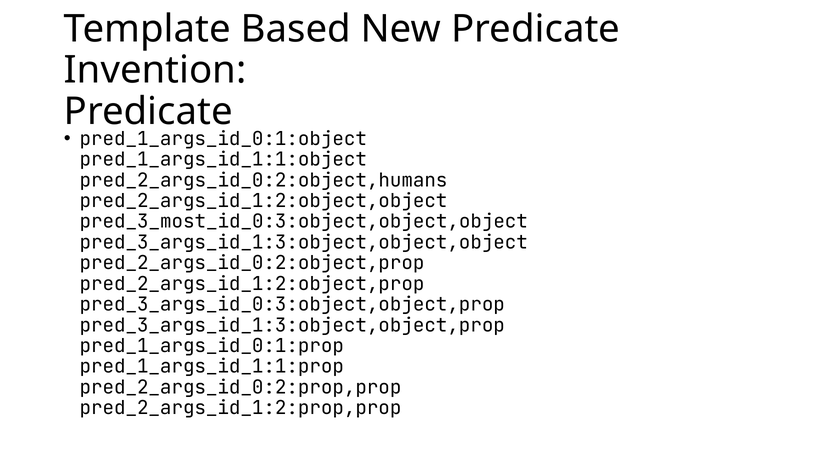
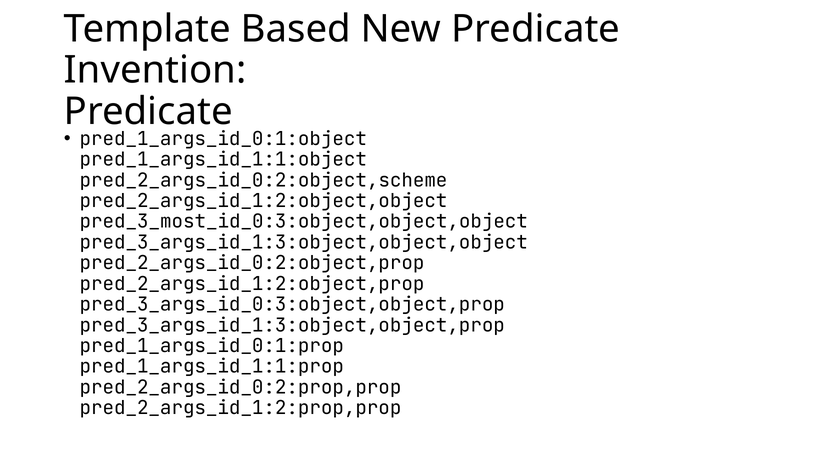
pred_2_args_id_0:2:object,humans: pred_2_args_id_0:2:object,humans -> pred_2_args_id_0:2:object,scheme (263, 180)
